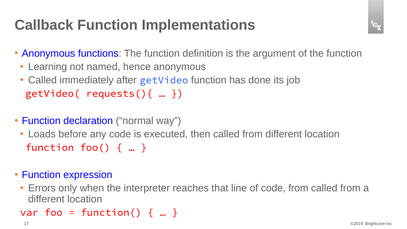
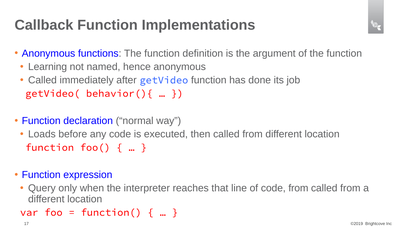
requests(){: requests(){ -> behavior(){ (119, 93)
Errors: Errors -> Query (42, 188)
